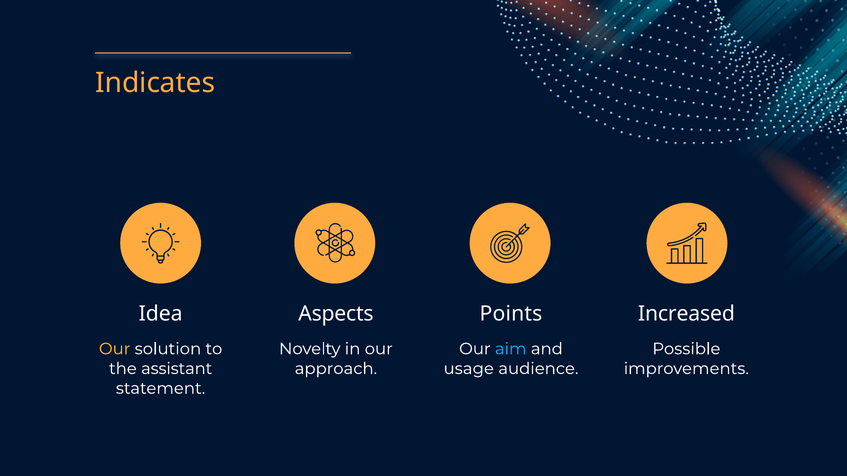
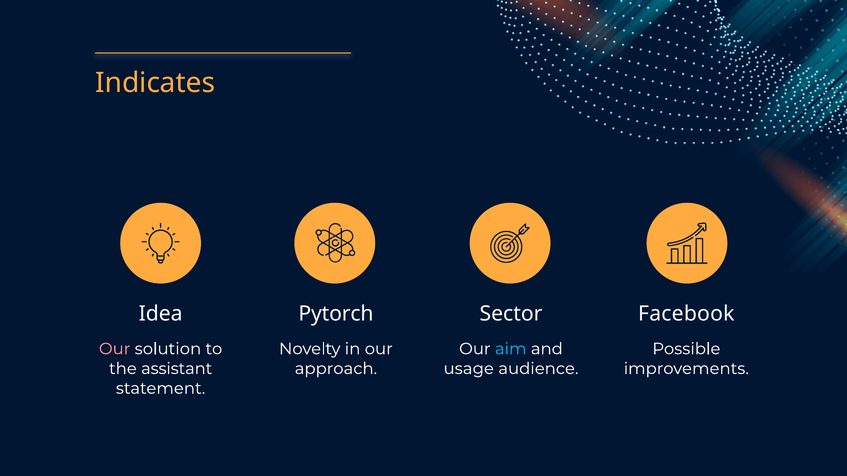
Aspects: Aspects -> Pytorch (336, 314)
Points: Points -> Sector (511, 314)
Increased: Increased -> Facebook (686, 314)
Our colour: yellow -> pink (115, 349)
